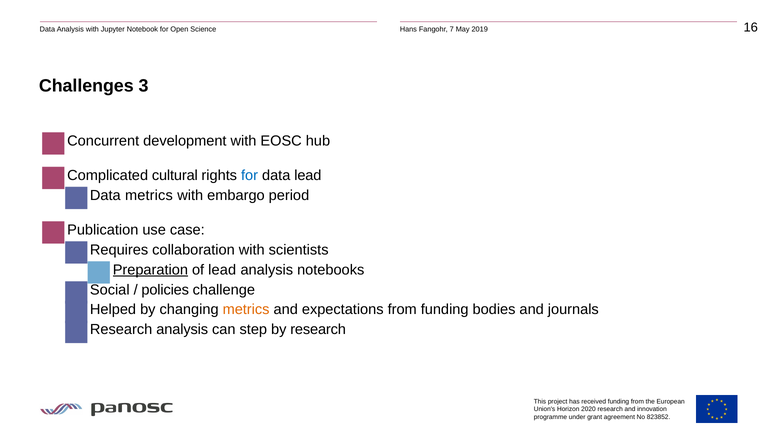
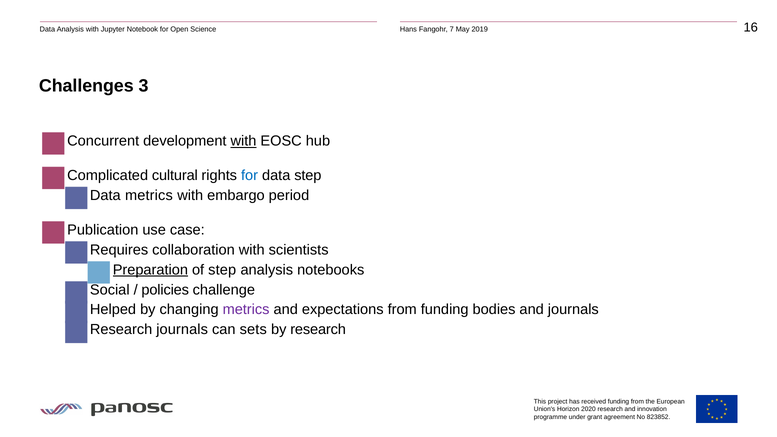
with underline: none -> present (244, 141)
data lead: lead -> step (308, 176)
of lead: lead -> step (222, 270)
metrics colour: orange -> purple (246, 310)
Research analysis: analysis -> journals (182, 330)
step: step -> sets (253, 330)
